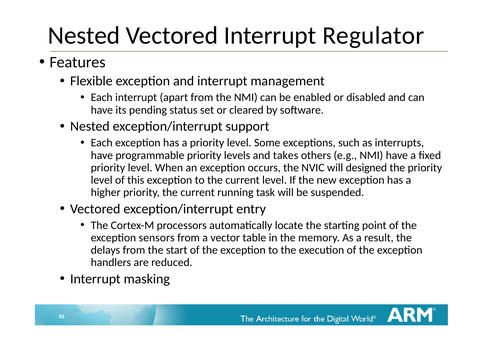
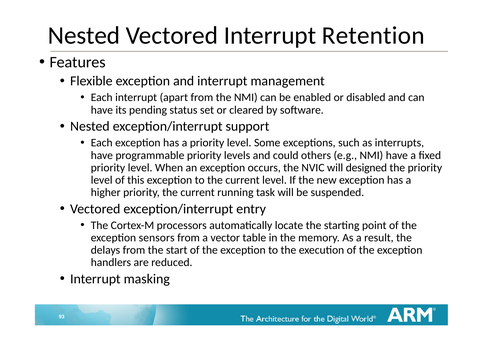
Regulator: Regulator -> Retention (373, 36)
takes: takes -> could (286, 155)
